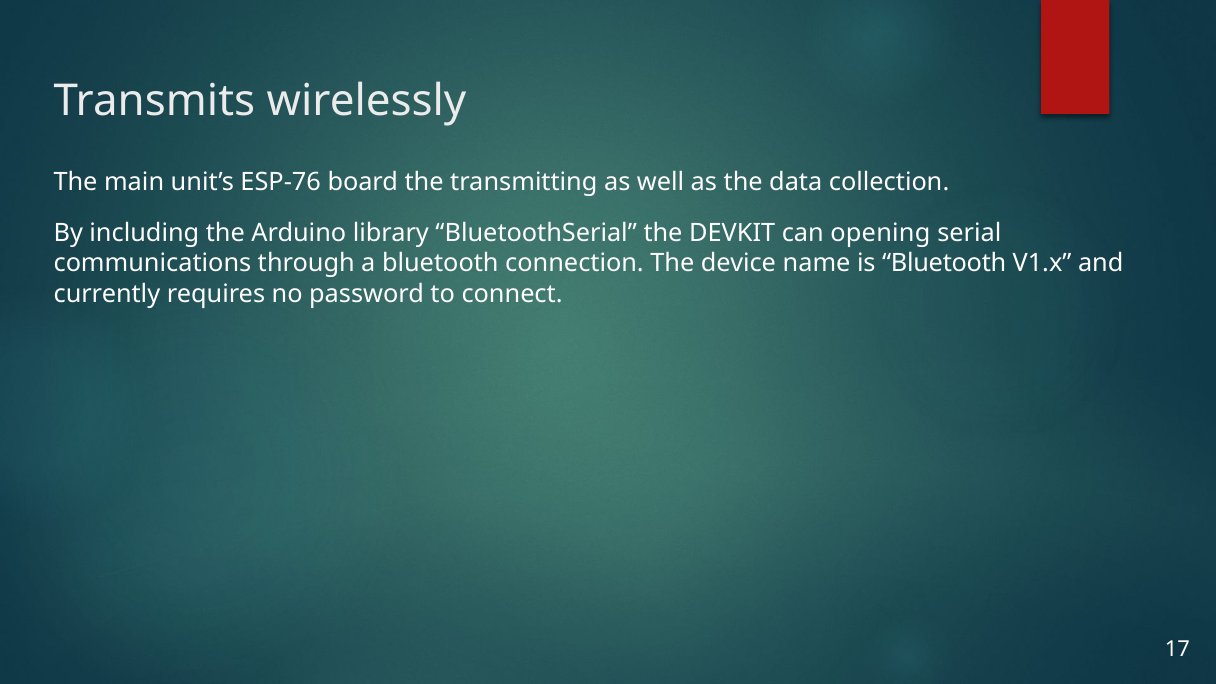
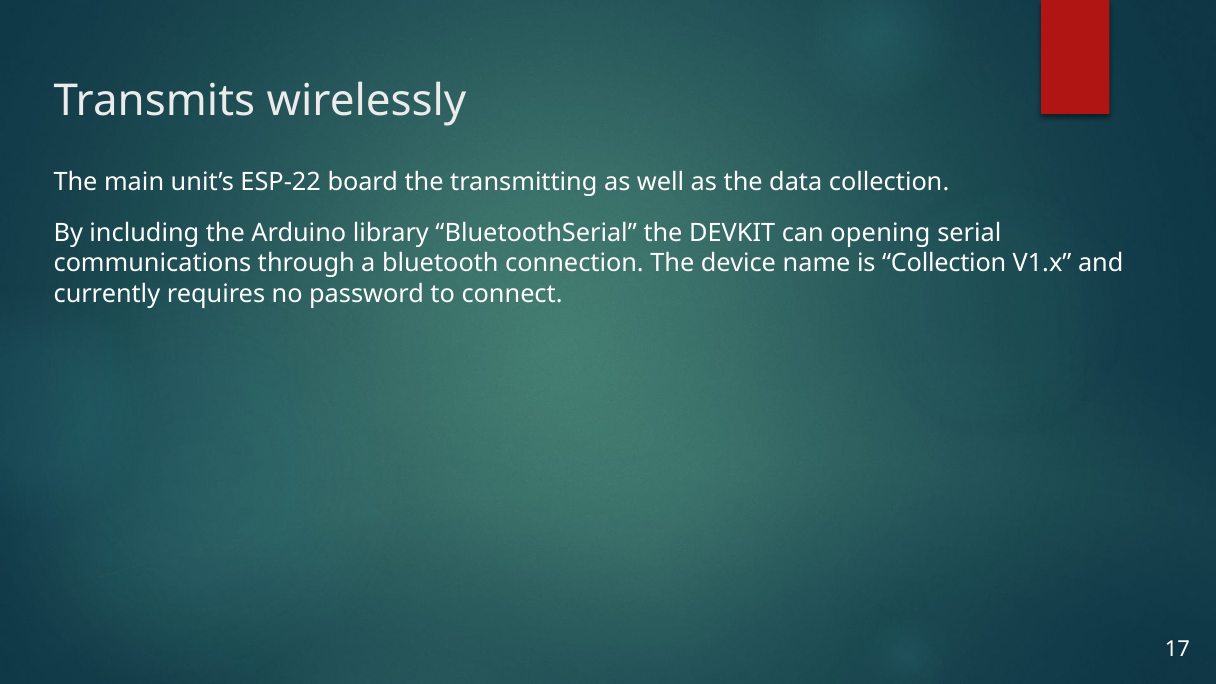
ESP-76: ESP-76 -> ESP-22 (281, 182)
is Bluetooth: Bluetooth -> Collection (944, 263)
